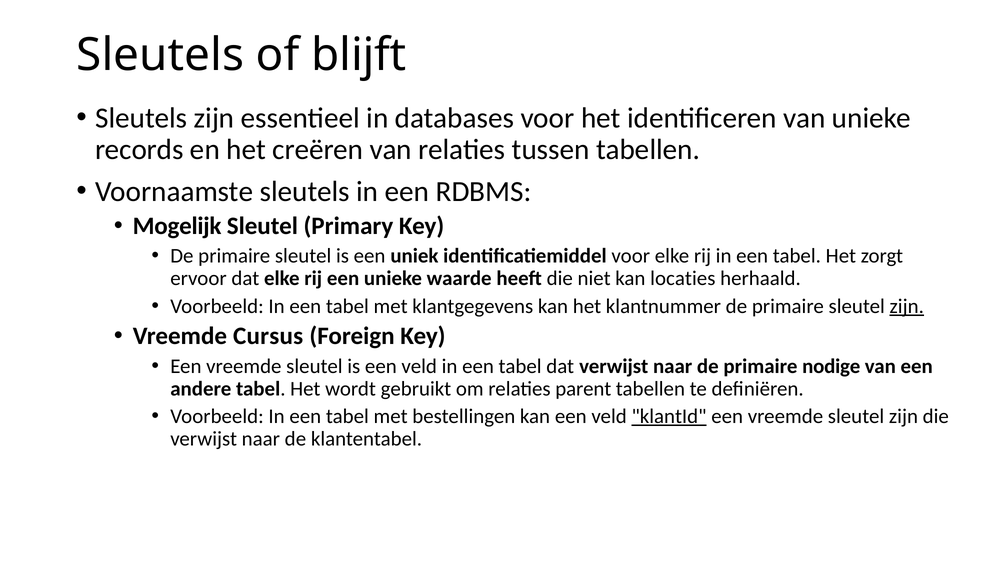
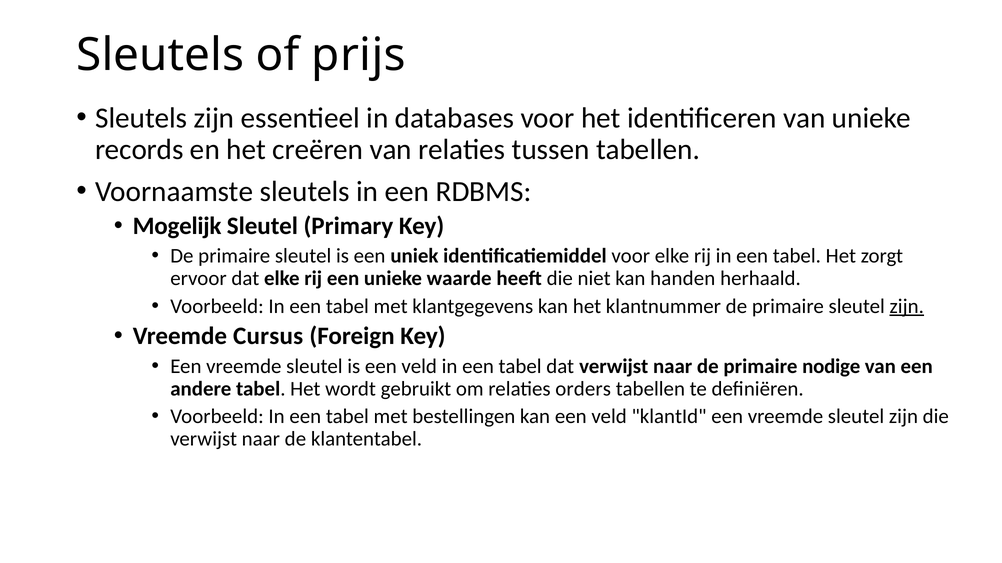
blijft: blijft -> prijs (359, 55)
locaties: locaties -> handen (683, 279)
parent: parent -> orders (583, 389)
klantId underline: present -> none (669, 417)
